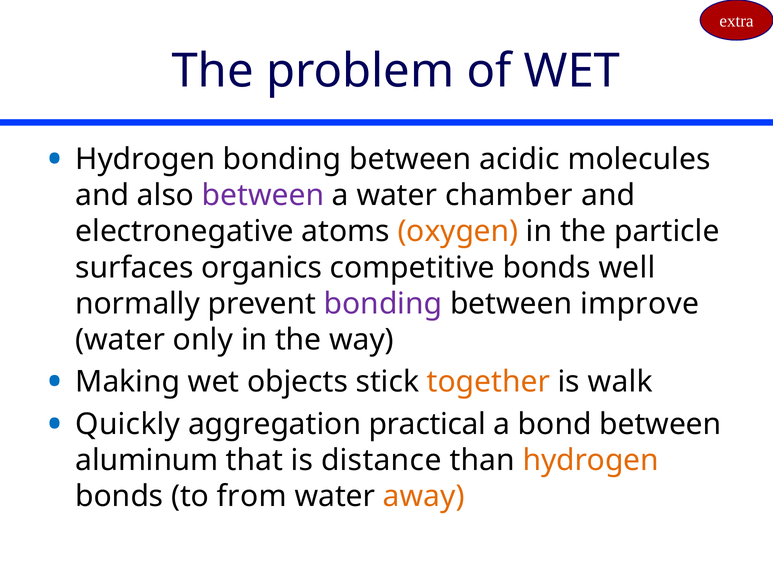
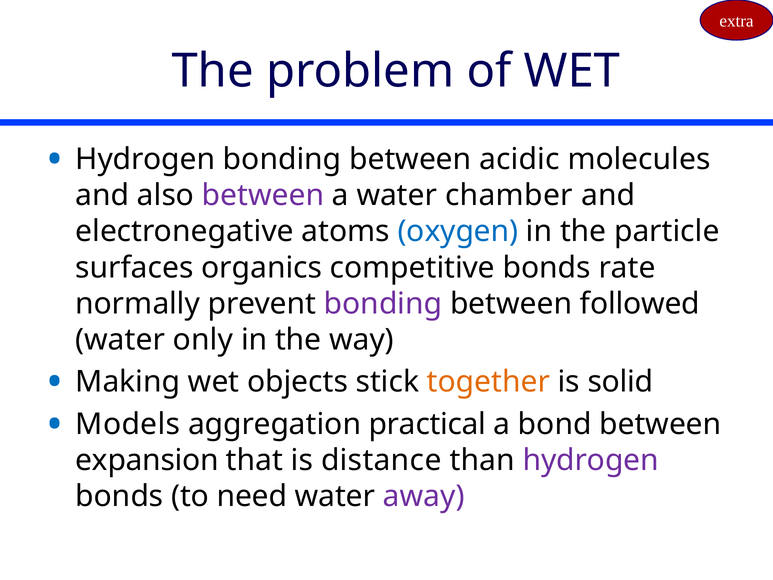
oxygen colour: orange -> blue (458, 231)
well: well -> rate (627, 268)
improve: improve -> followed (640, 304)
walk: walk -> solid (620, 382)
Quickly: Quickly -> Models (128, 424)
aluminum: aluminum -> expansion (147, 460)
hydrogen colour: orange -> purple (591, 460)
from: from -> need (252, 496)
away colour: orange -> purple (424, 496)
